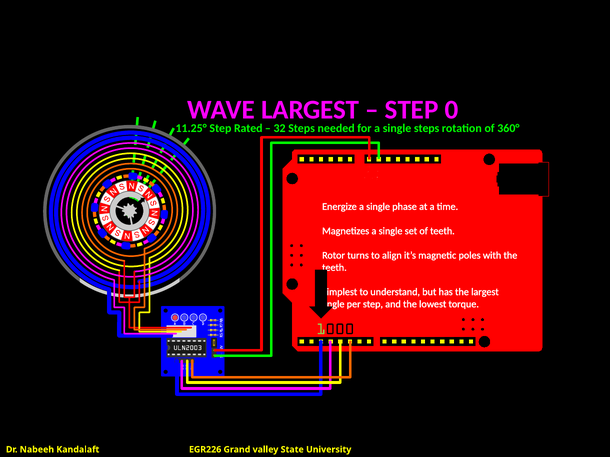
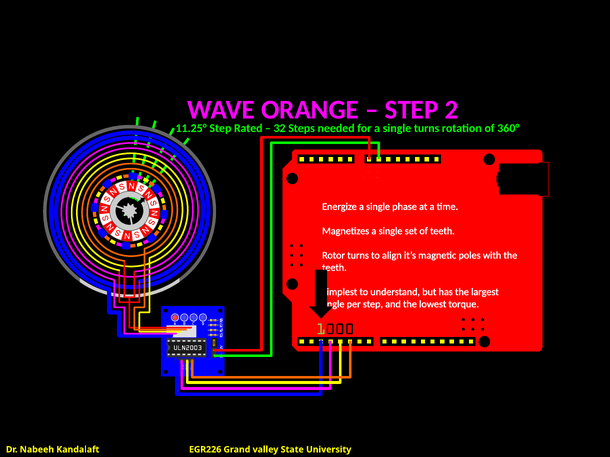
WAVE LARGEST: LARGEST -> ORANGE (310, 110)
0: 0 -> 2 (452, 110)
single steps: steps -> turns (427, 128)
